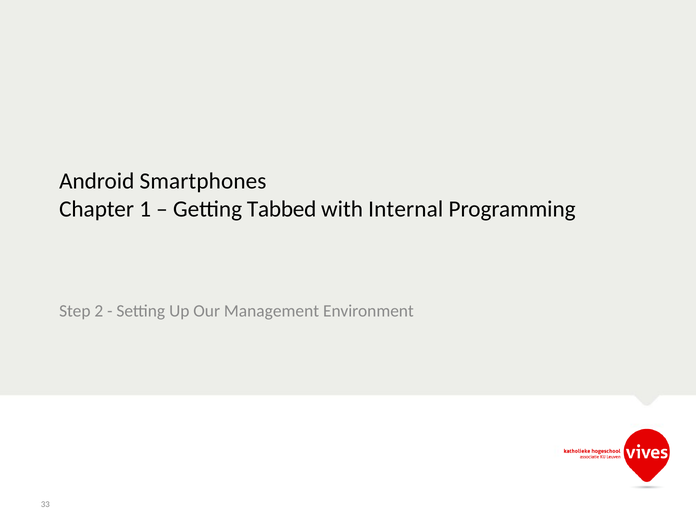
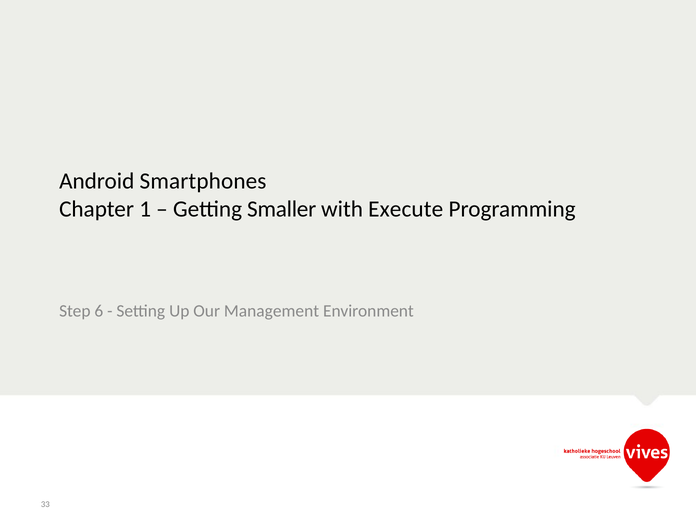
Tabbed: Tabbed -> Smaller (282, 209)
Internal: Internal -> Execute (406, 209)
2: 2 -> 6 (99, 311)
